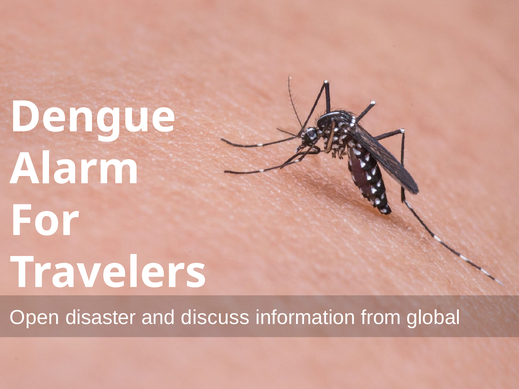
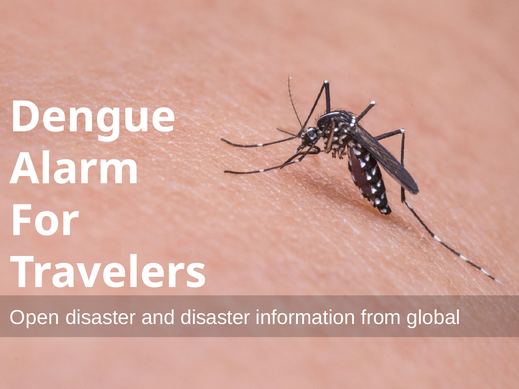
and discuss: discuss -> disaster (215, 318)
